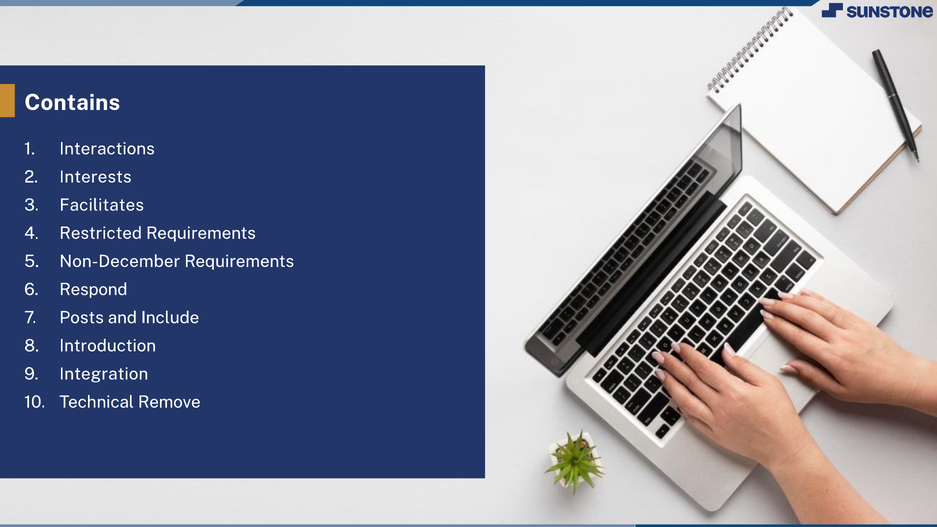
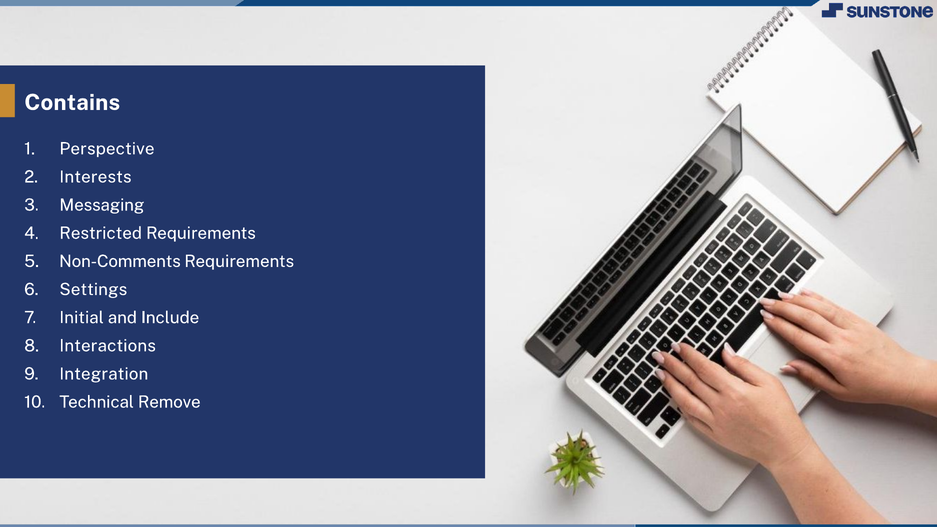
Interactions: Interactions -> Perspective (107, 149)
Facilitates: Facilitates -> Messaging (102, 205)
Non-December: Non-December -> Non-Comments (120, 261)
Respond: Respond -> Settings (93, 290)
Posts: Posts -> Initial (82, 318)
Introduction: Introduction -> Interactions (108, 346)
